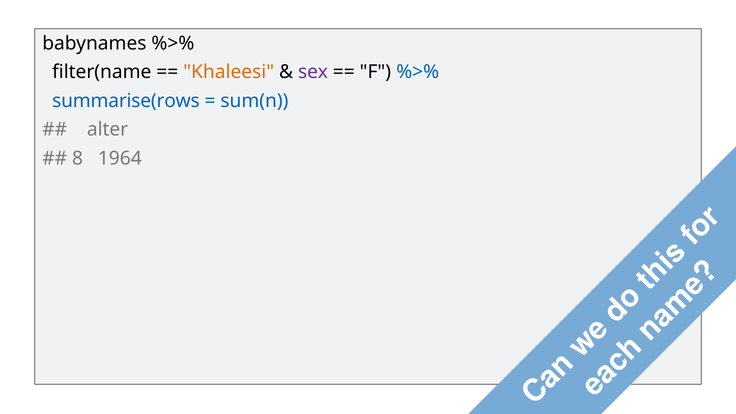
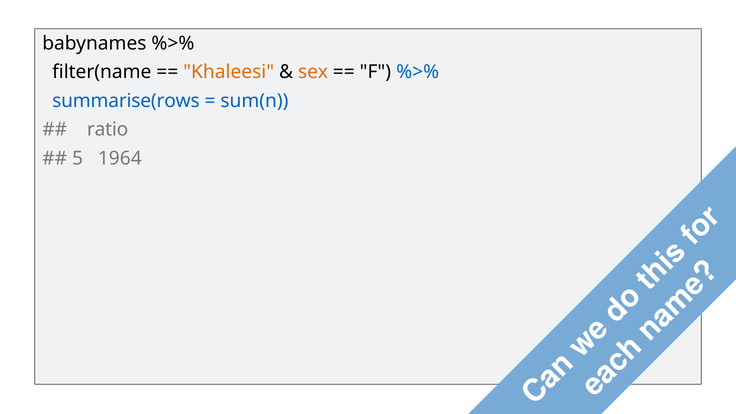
sex colour: purple -> orange (313, 72)
alter: alter -> ratio (108, 130)
8: 8 -> 5 (78, 158)
